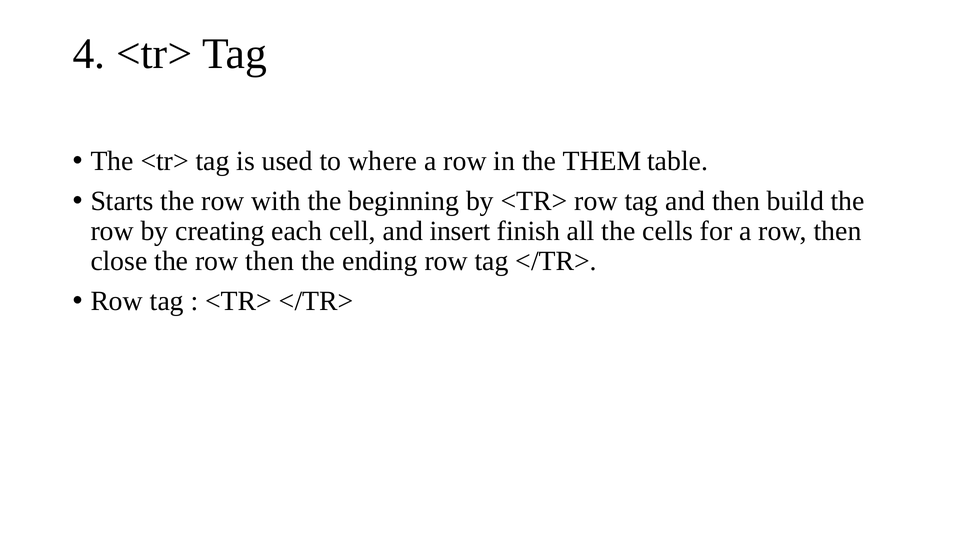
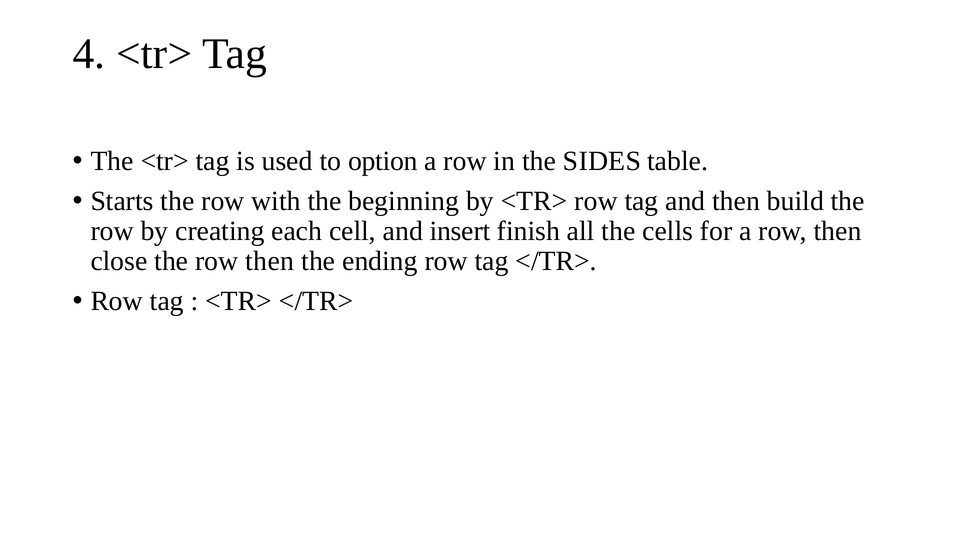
where: where -> option (383, 161)
THEM: THEM -> SIDES (602, 161)
